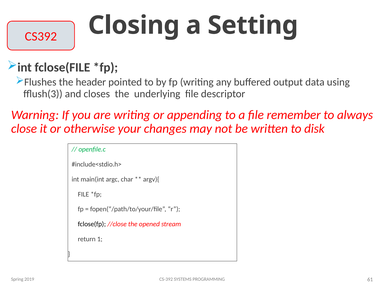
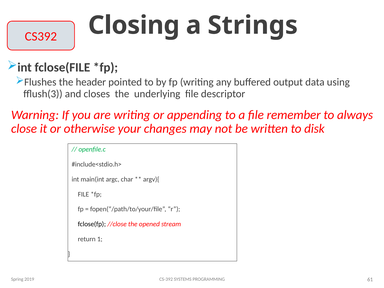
Setting: Setting -> Strings (253, 25)
